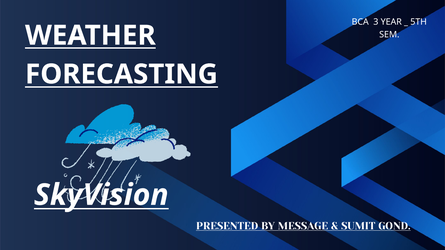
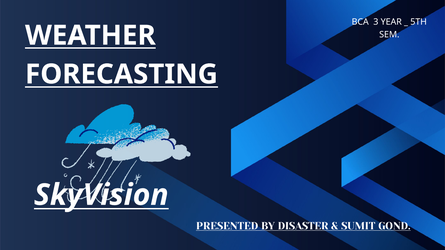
MESSAGE: MESSAGE -> DISASTER (303, 226)
